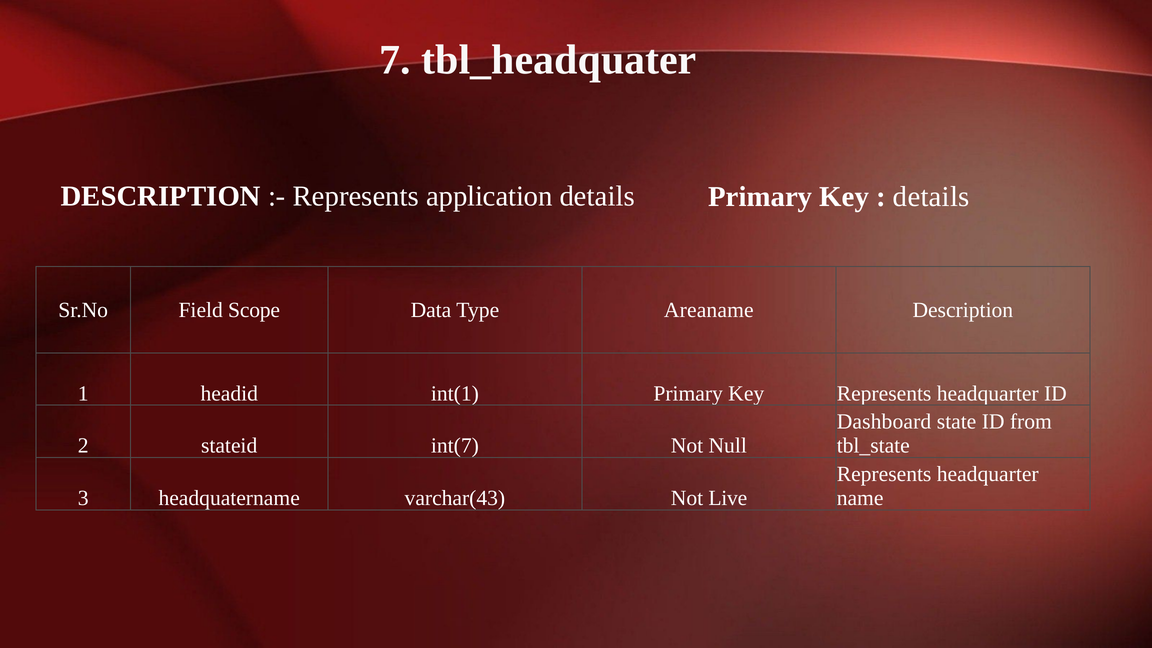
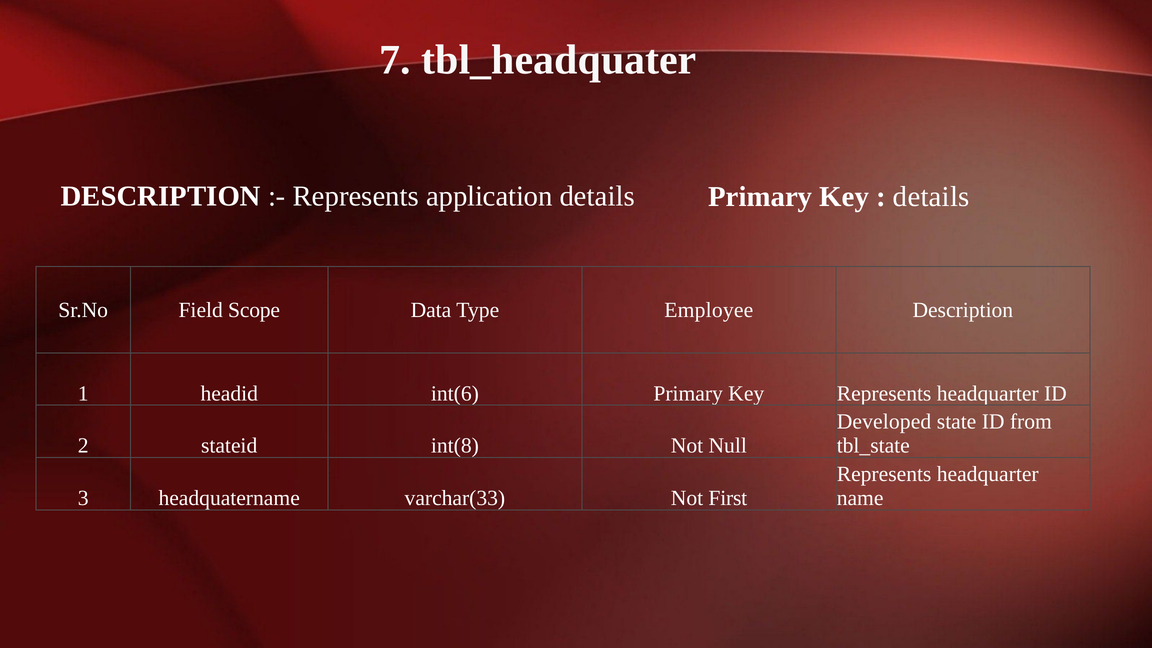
Areaname: Areaname -> Employee (709, 310)
int(1: int(1 -> int(6 (455, 394)
Dashboard: Dashboard -> Developed (884, 422)
int(7: int(7 -> int(8 (455, 446)
varchar(43: varchar(43 -> varchar(33 (455, 498)
Live: Live -> First (728, 498)
